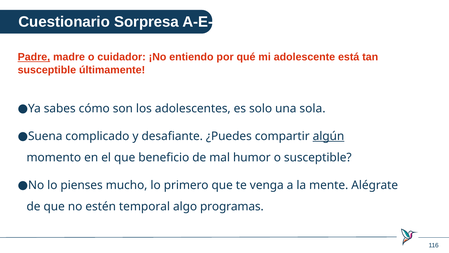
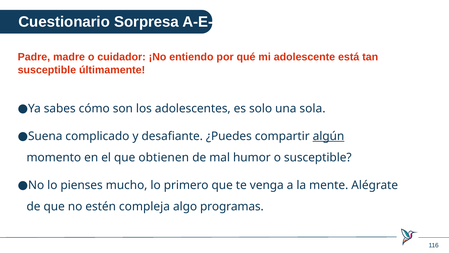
Padre underline: present -> none (34, 57)
beneficio: beneficio -> obtienen (164, 157)
temporal: temporal -> compleja (144, 206)
